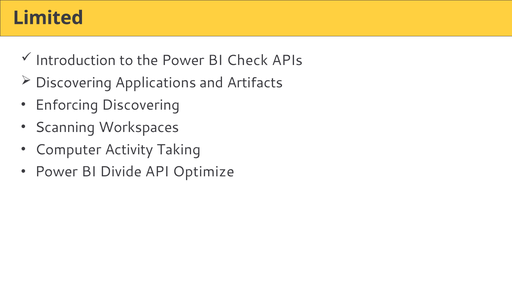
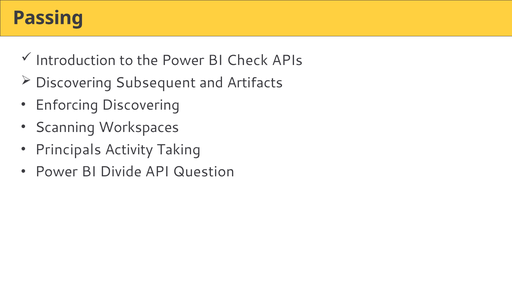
Limited: Limited -> Passing (48, 18)
Applications: Applications -> Subsequent (156, 83)
Computer: Computer -> Principals (68, 150)
Optimize: Optimize -> Question (204, 172)
